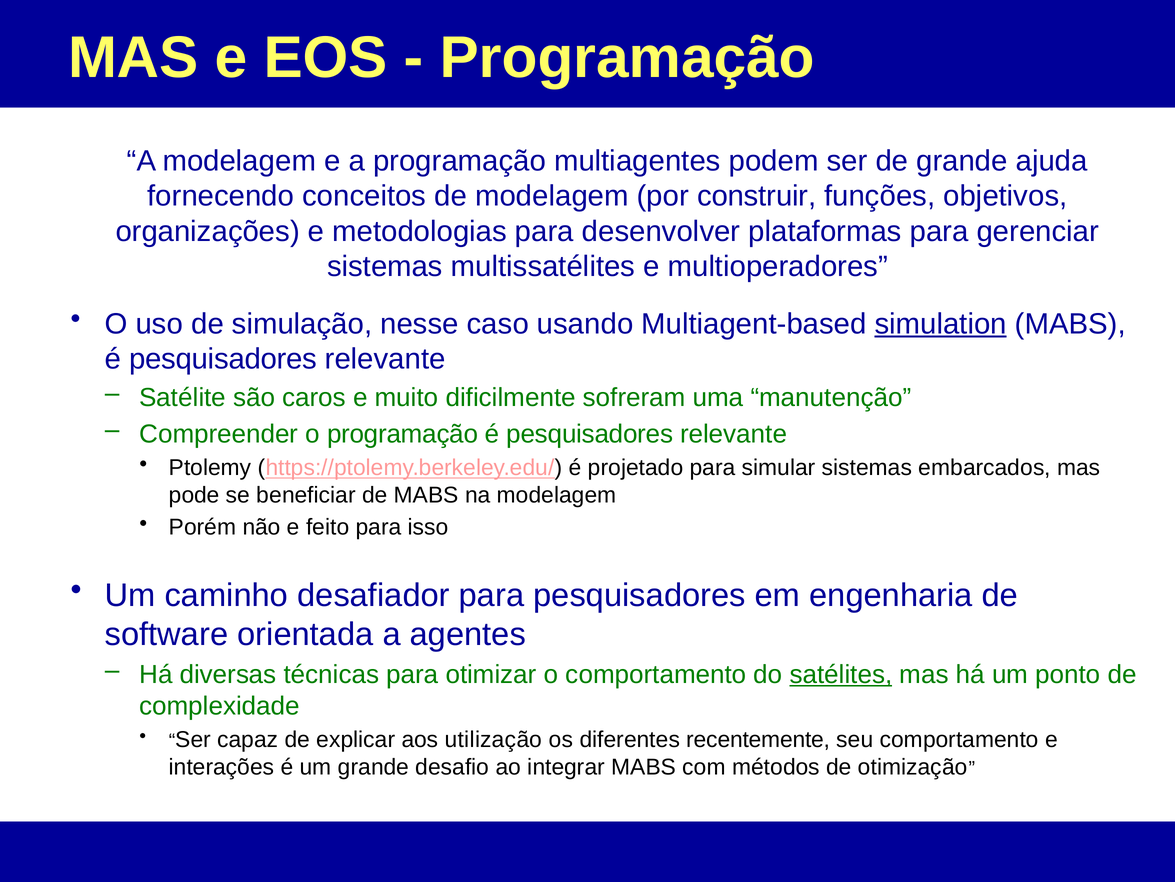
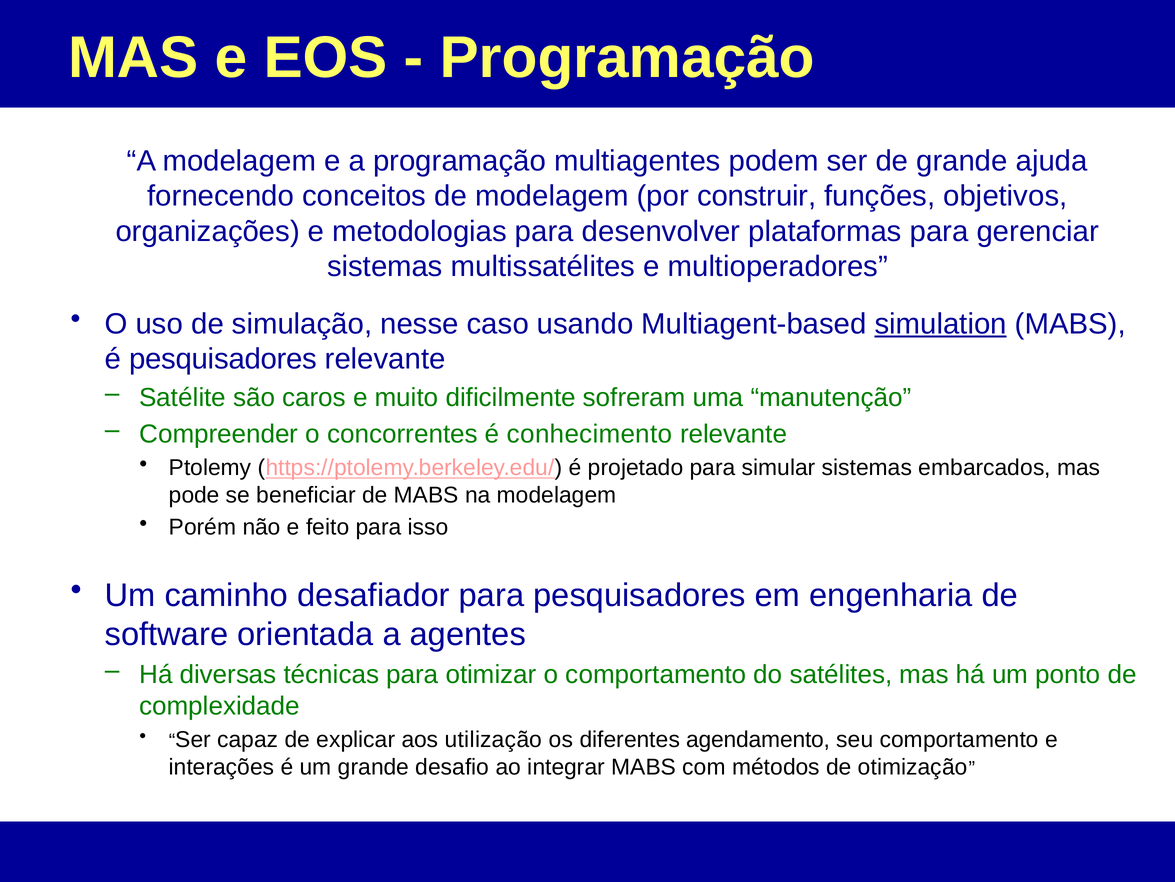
o programação: programação -> concorrentes (402, 434)
pesquisadores: pesquisadores -> conhecimento (590, 434)
satélites underline: present -> none (841, 674)
recentemente: recentemente -> agendamento (758, 739)
